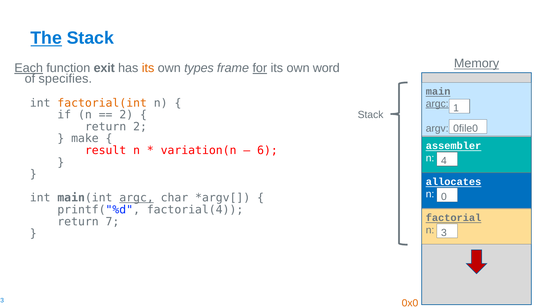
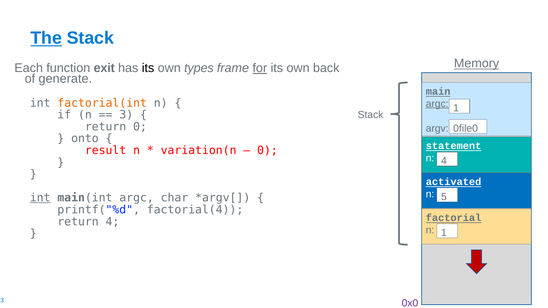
Each underline: present -> none (29, 68)
its colour: orange -> black (148, 68)
word: word -> back (326, 68)
specifies: specifies -> generate (65, 79)
2: 2 -> 3 (126, 115)
return 2: 2 -> 0 (140, 127)
make: make -> onto (85, 139)
assembler: assembler -> statement (454, 146)
6: 6 -> 0 (267, 151)
allocates: allocates -> activated (454, 182)
0: 0 -> 5 (444, 197)
int underline: none -> present (40, 198)
argc underline: present -> none (137, 198)
return 7: 7 -> 4 (112, 222)
3: 3 -> 1 (444, 233)
0x0 colour: orange -> purple (410, 303)
